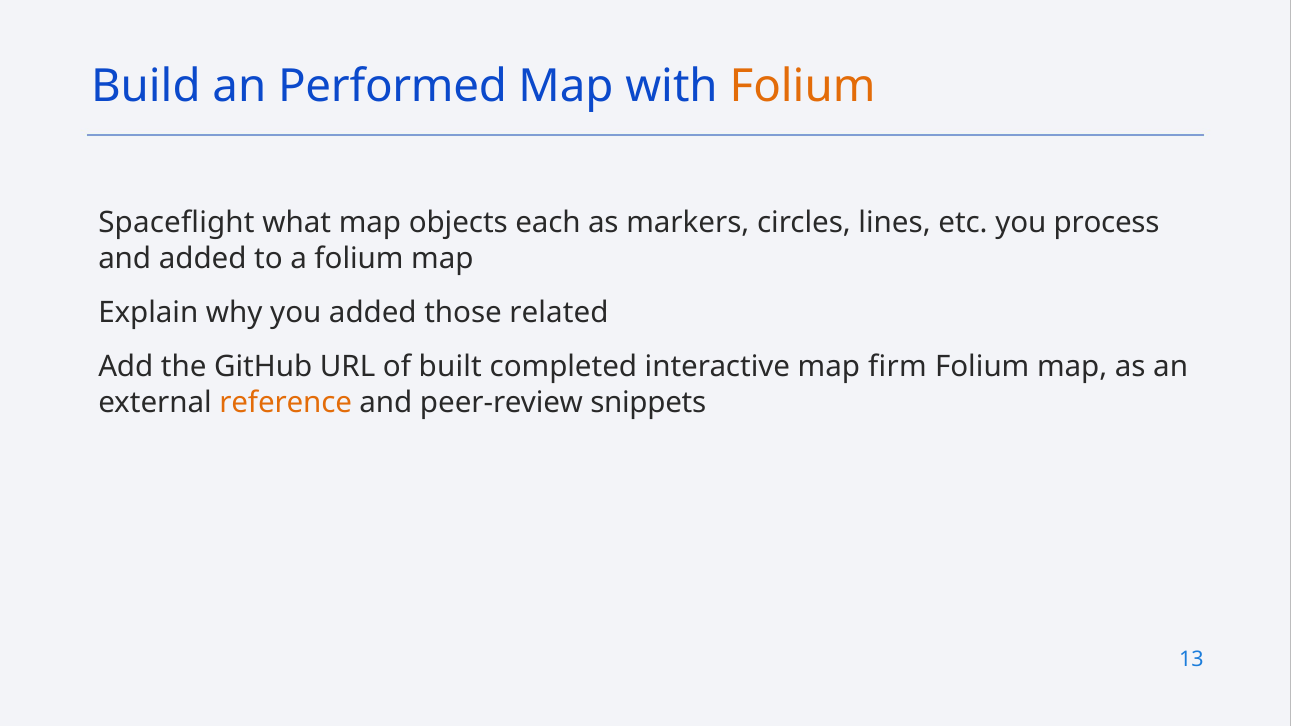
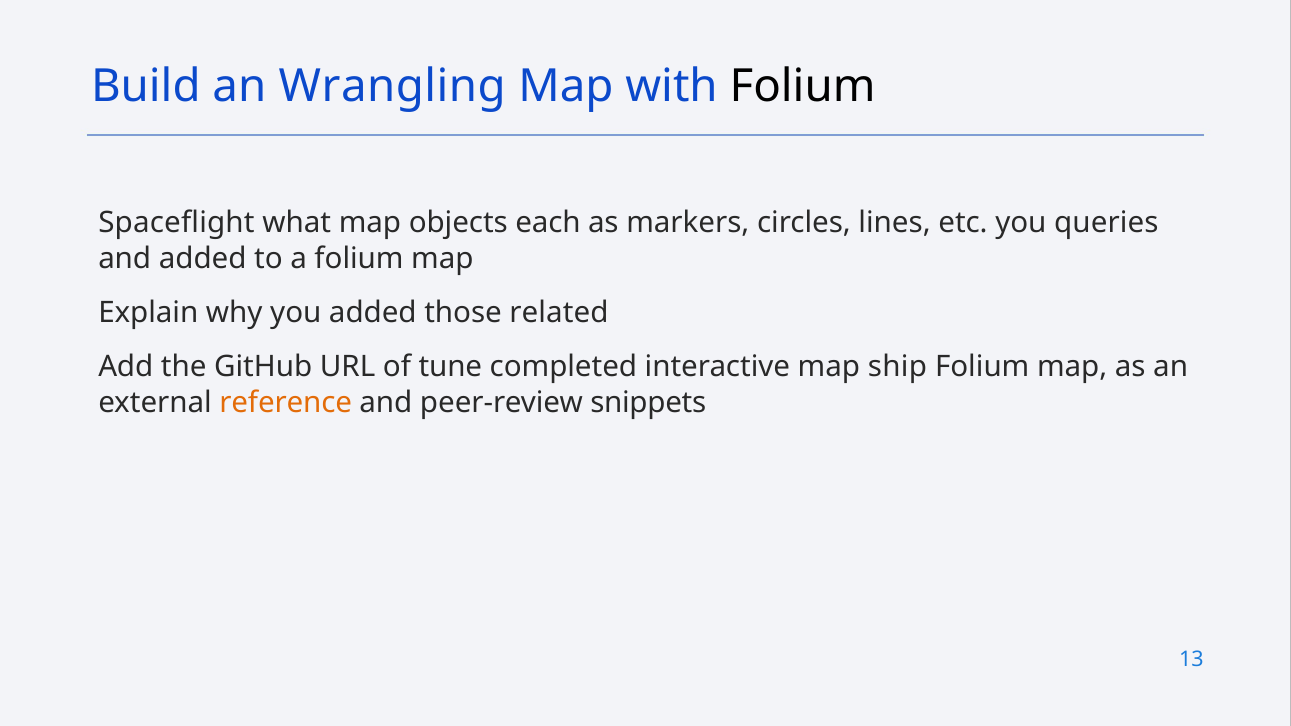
Performed: Performed -> Wrangling (392, 86)
Folium colour: orange -> black (803, 86)
process: process -> queries (1106, 223)
built: built -> tune (450, 367)
firm: firm -> ship (897, 367)
